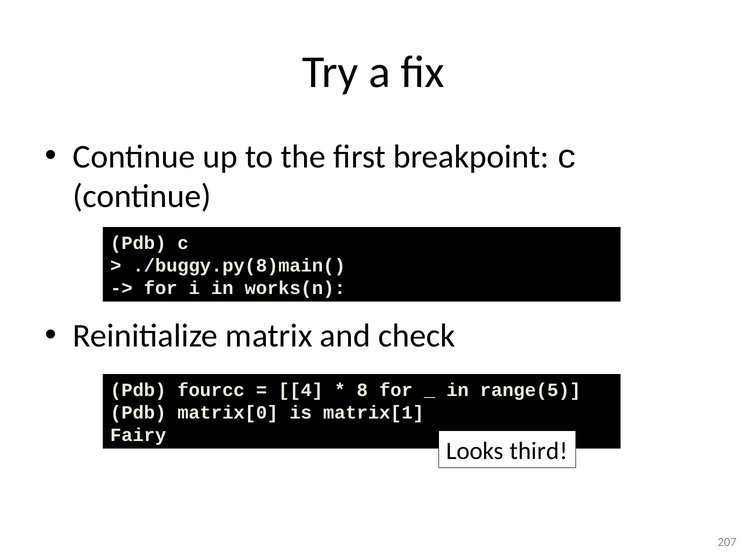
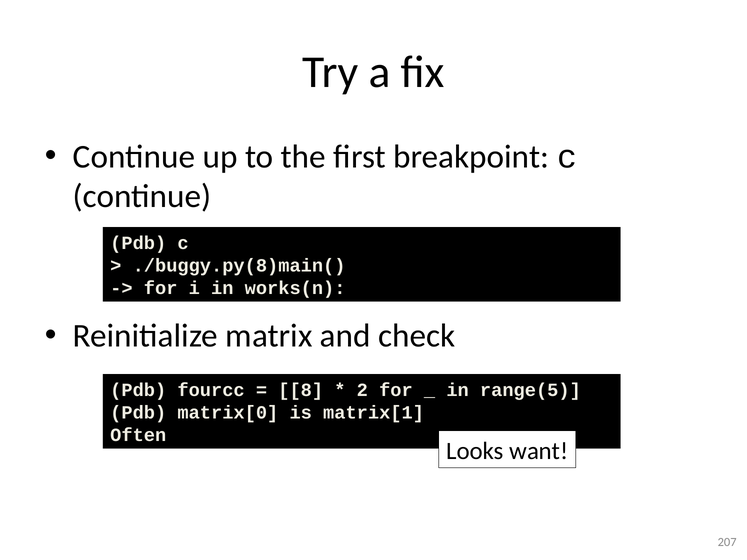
4: 4 -> 8 (301, 390)
8: 8 -> 2 (362, 390)
Fairy: Fairy -> Often (138, 435)
third: third -> want (539, 451)
